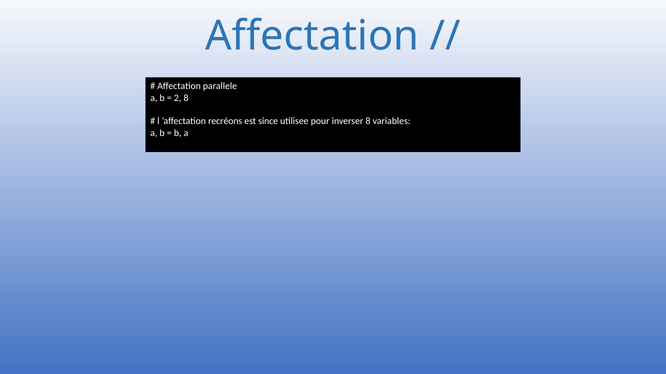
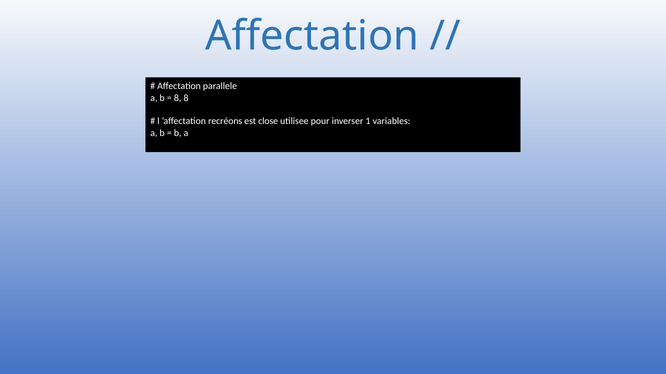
2: 2 -> 8 (178, 98)
since: since -> close (268, 121)
inverser 8: 8 -> 1 (368, 121)
